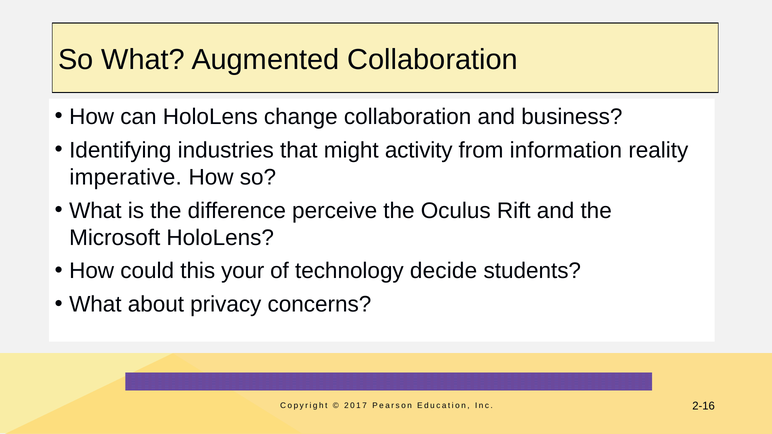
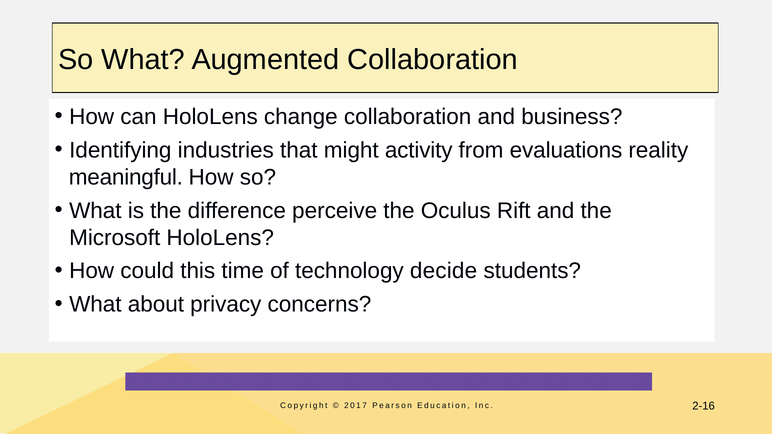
information: information -> evaluations (566, 150)
imperative: imperative -> meaningful (126, 177)
your: your -> time (243, 271)
